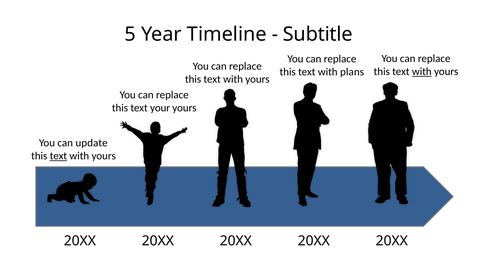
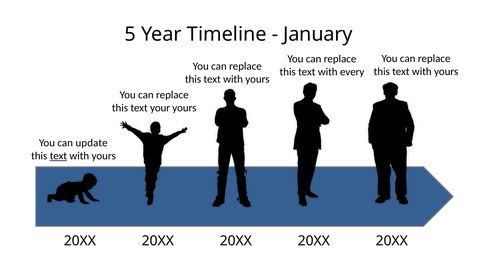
Subtitle: Subtitle -> January (318, 34)
with underline: present -> none (422, 72)
plans: plans -> every (352, 72)
